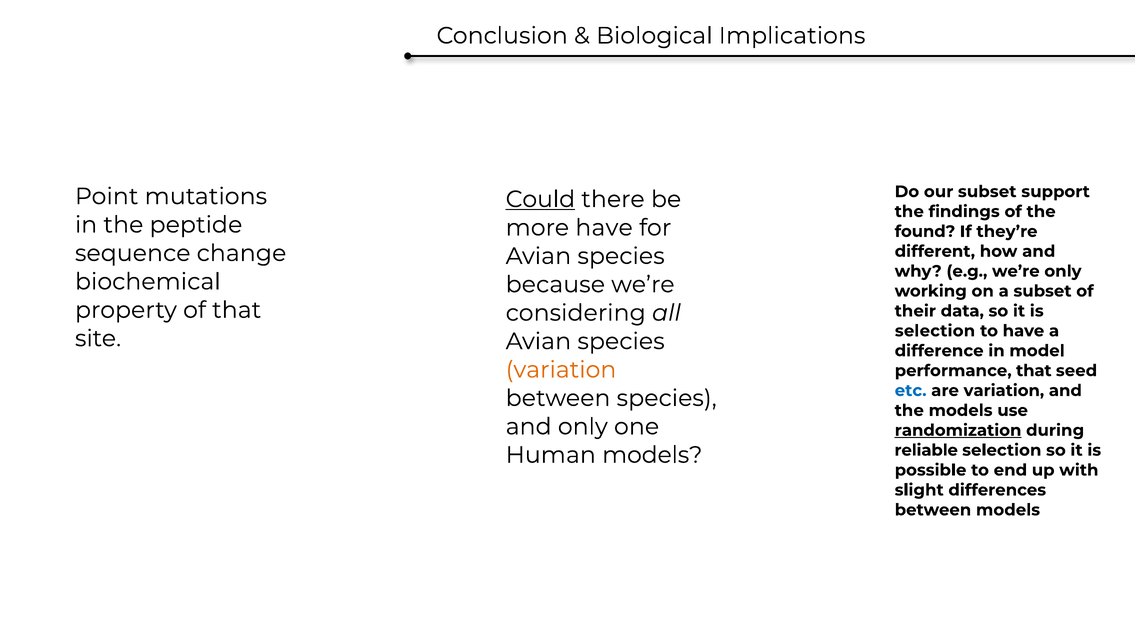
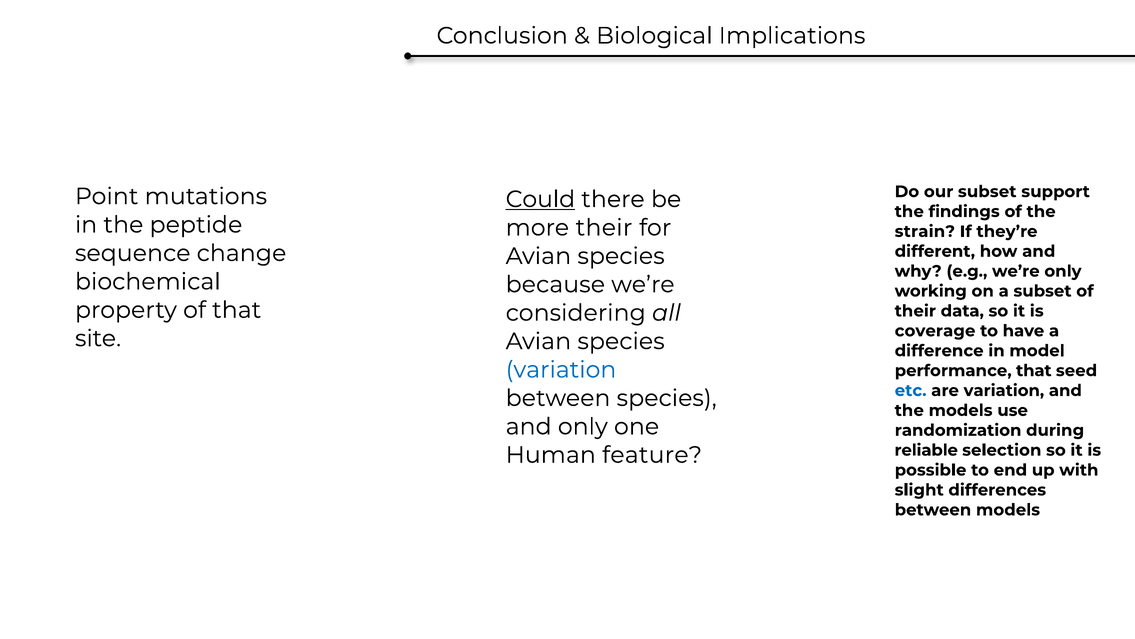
more have: have -> their (604, 227)
found: found -> strain (925, 231)
selection: selection -> coverage (935, 331)
variation colour: orange -> blue (561, 369)
randomization underline: present -> none (958, 430)
Human models: models -> feature (652, 455)
